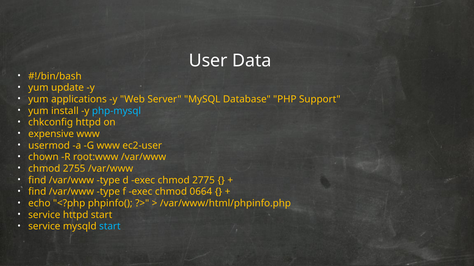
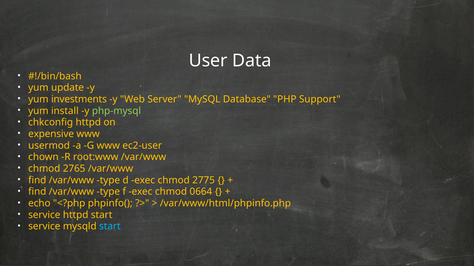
applications: applications -> investments (79, 99)
php-mysql colour: light blue -> light green (116, 111)
2755: 2755 -> 2765 (74, 169)
